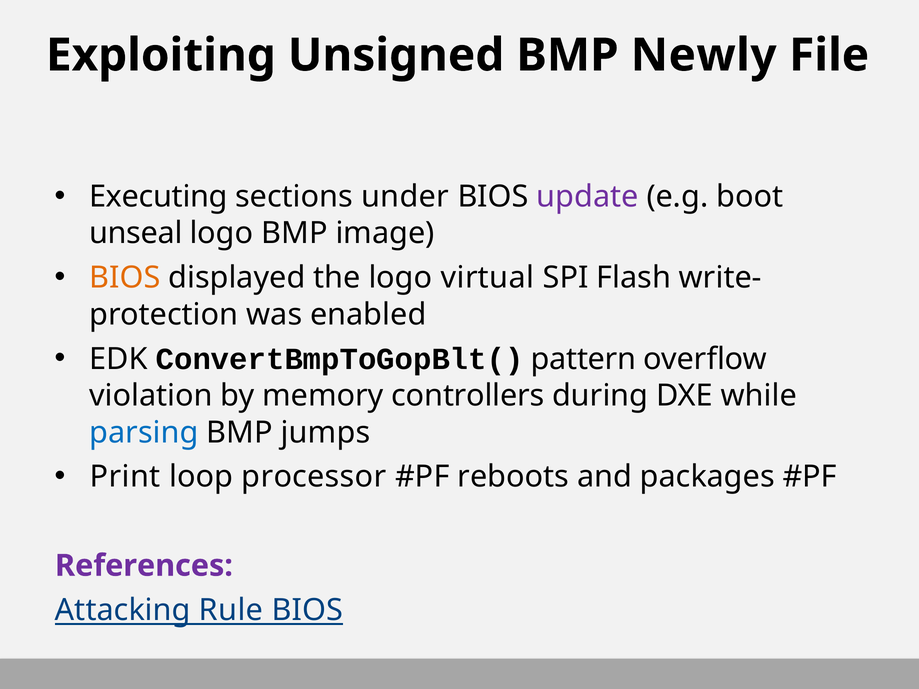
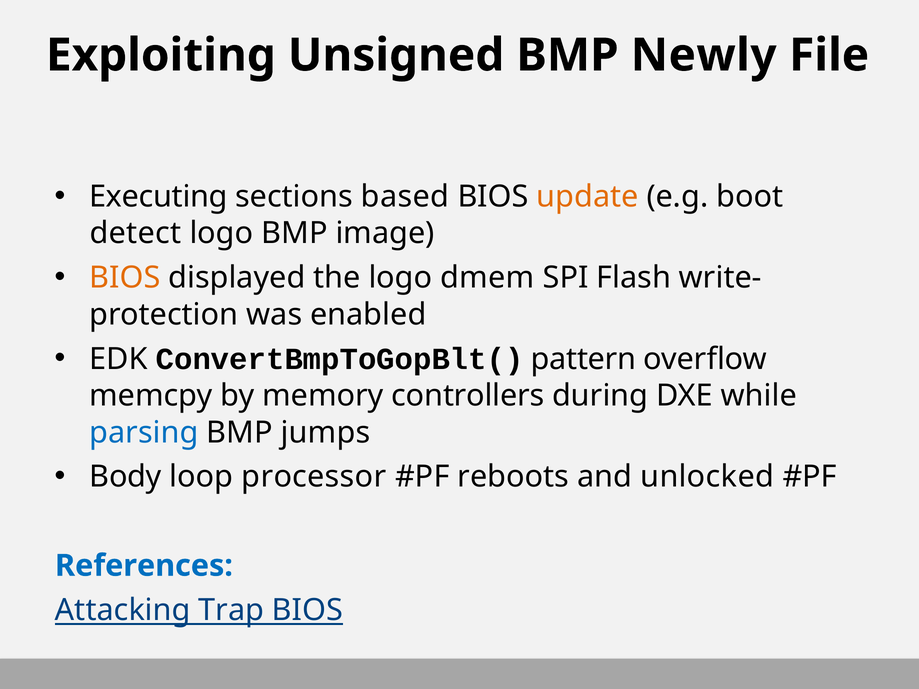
under: under -> based (405, 197)
update colour: purple -> orange (587, 197)
unseal: unseal -> detect (135, 233)
virtual: virtual -> dmem (487, 278)
violation: violation -> memcpy (151, 396)
Print: Print -> Body (125, 477)
packages: packages -> unlocked (707, 477)
References colour: purple -> blue (144, 566)
Rule: Rule -> Trap (231, 610)
